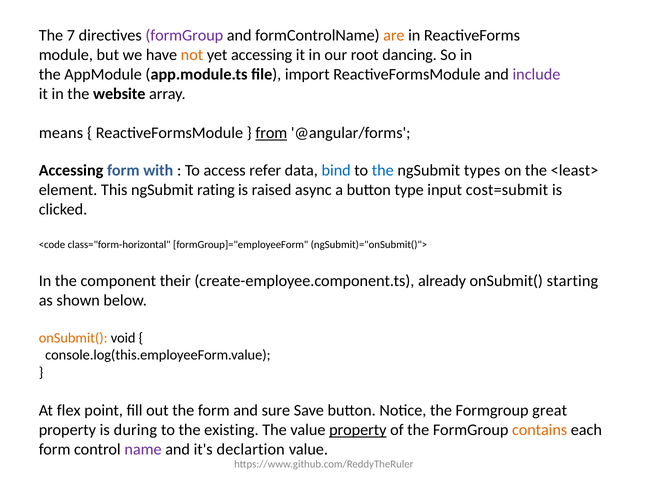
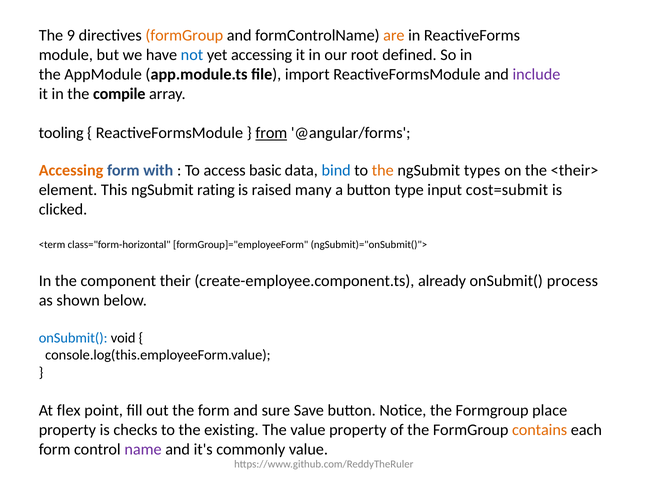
7: 7 -> 9 (71, 36)
formGroup colour: purple -> orange (184, 36)
not colour: orange -> blue (192, 55)
dancing: dancing -> defined (409, 55)
website: website -> compile (119, 94)
means: means -> tooling (61, 133)
Accessing colour: black -> orange (71, 171)
refer: refer -> basic (265, 171)
the colour: blue -> orange (383, 171)
<least>: <least> -> <their> (575, 171)
async: async -> many (313, 190)
<code: <code -> <term (52, 245)
starting: starting -> process (572, 281)
onSubmit( colour: orange -> blue (73, 338)
great: great -> place (550, 410)
during: during -> checks (135, 430)
property underline: present -> none (358, 430)
declartion: declartion -> commonly (251, 449)
